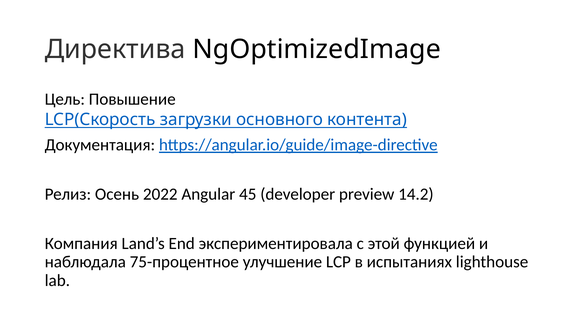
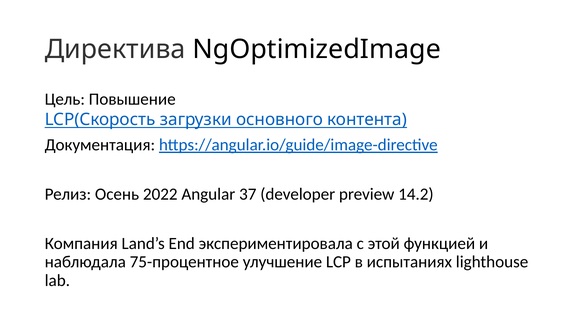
45: 45 -> 37 (248, 194)
